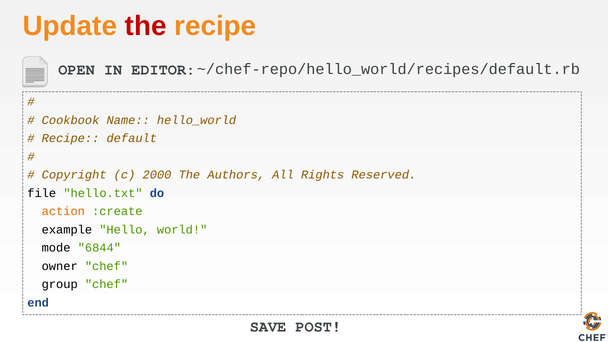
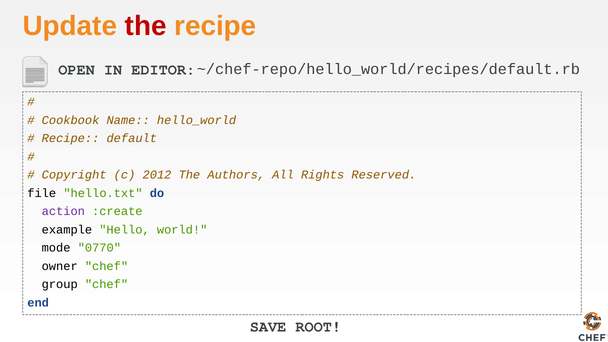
2000: 2000 -> 2012 (157, 175)
action colour: orange -> purple (63, 211)
6844: 6844 -> 0770 (99, 248)
POST: POST -> ROOT (318, 327)
